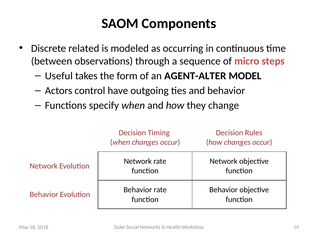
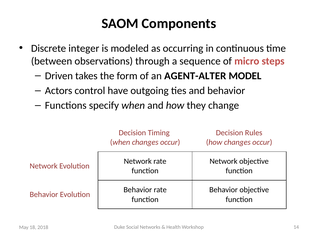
related: related -> integer (84, 48)
Useful: Useful -> Driven (59, 76)
